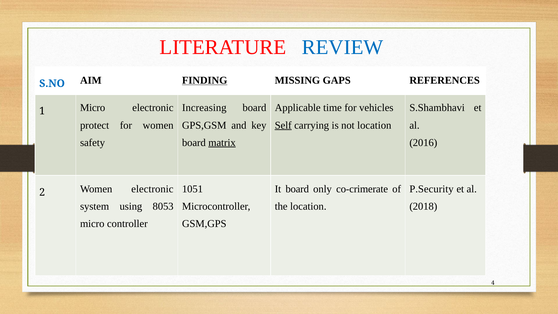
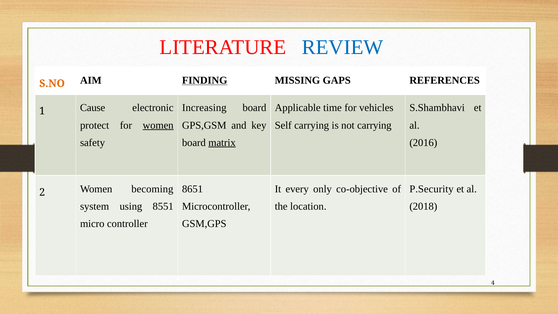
S.NO colour: blue -> orange (52, 83)
1 Micro: Micro -> Cause (93, 108)
women underline: none -> present (158, 125)
Self underline: present -> none (283, 125)
not location: location -> carrying (374, 125)
1051: 1051 -> 8651 (192, 189)
It board: board -> every (297, 189)
co-crimerate: co-crimerate -> co-objective (362, 189)
Women electronic: electronic -> becoming (152, 189)
8053: 8053 -> 8551 (163, 206)
